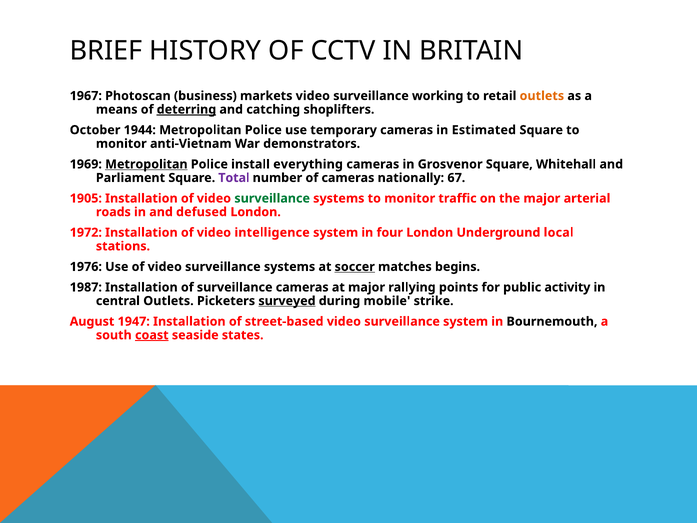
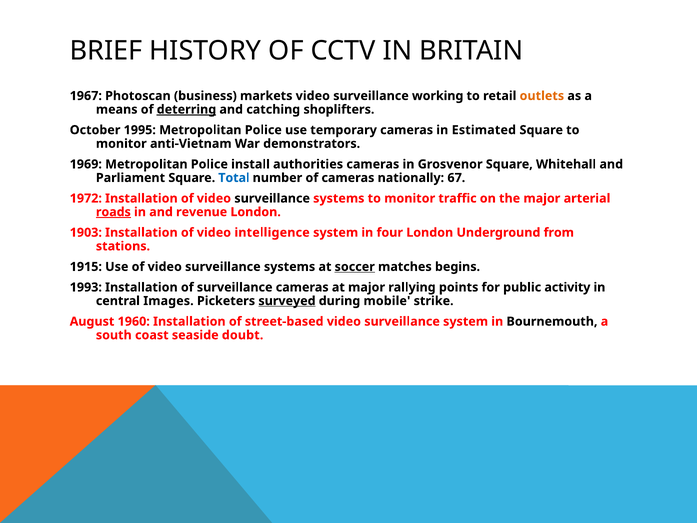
1944: 1944 -> 1995 (140, 130)
Metropolitan underline: present -> none (146, 164)
everything: everything -> authorities (308, 164)
Total colour: purple -> blue (234, 178)
1905: 1905 -> 1972 (86, 198)
surveillance colour: green -> black (272, 198)
roads underline: none -> present (113, 212)
defused: defused -> revenue (202, 212)
1972: 1972 -> 1903 (86, 232)
local: local -> from (559, 232)
1976: 1976 -> 1915 (86, 267)
1987: 1987 -> 1993 (86, 287)
central Outlets: Outlets -> Images (168, 301)
1947: 1947 -> 1960 (134, 321)
coast underline: present -> none (152, 335)
states: states -> doubt (243, 335)
